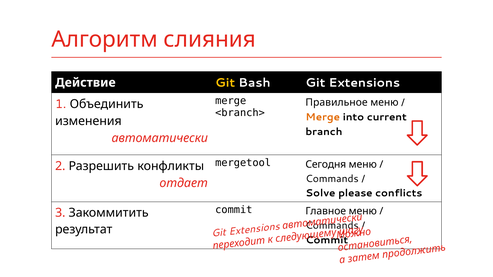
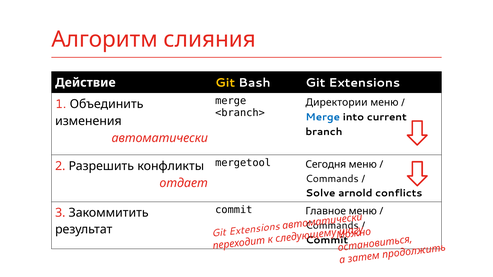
Правильное: Правильное -> Директории (337, 103)
Merge colour: orange -> blue (323, 117)
please: please -> arnold (355, 193)
